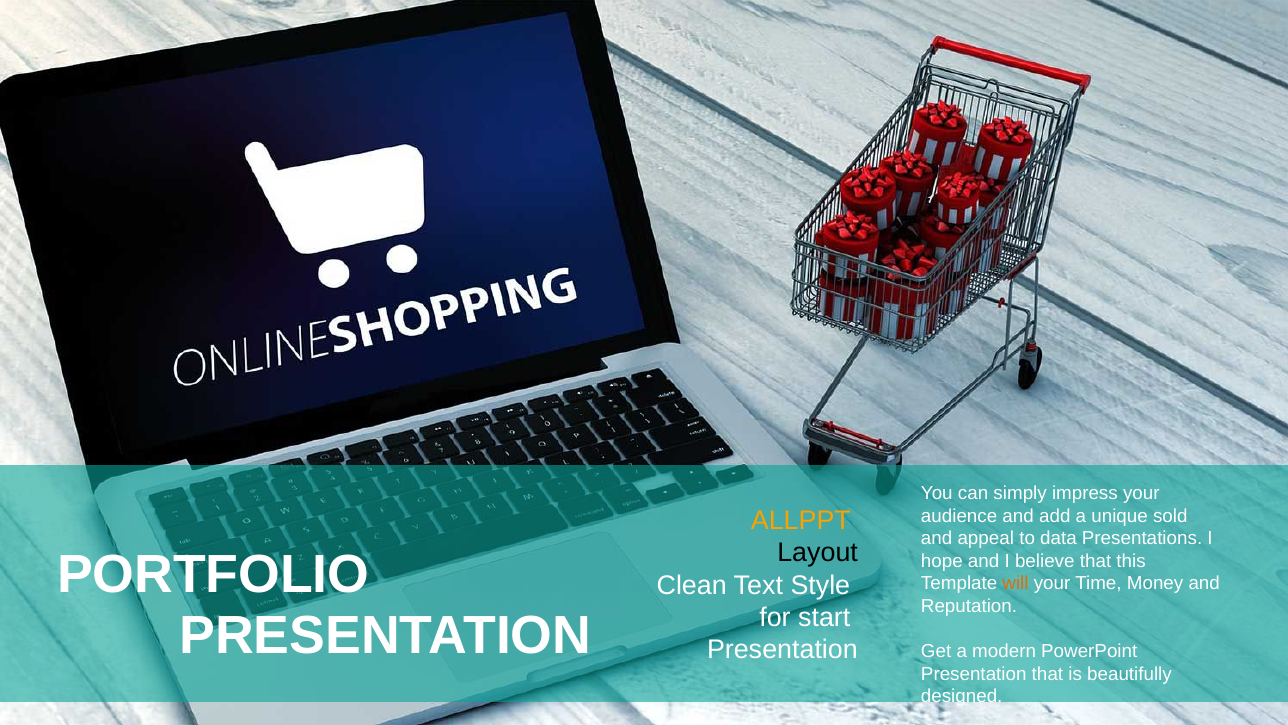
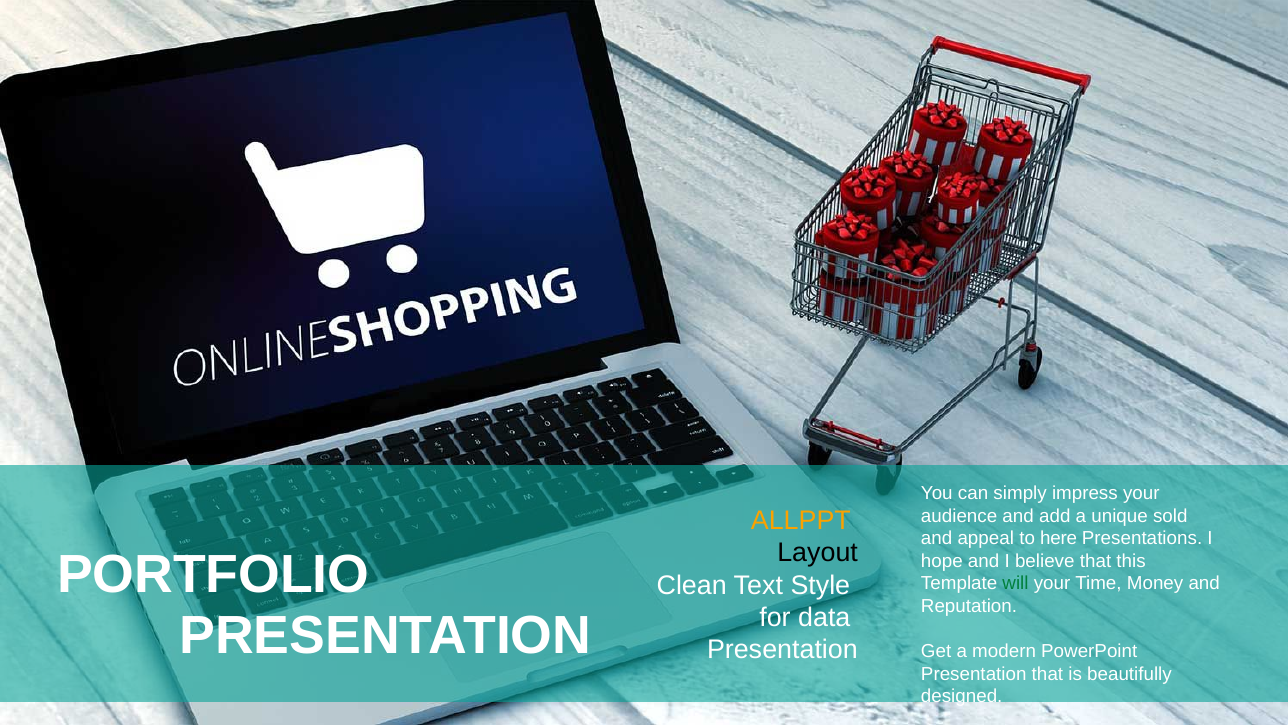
data: data -> here (1059, 538)
will colour: orange -> green (1016, 583)
start: start -> data (824, 617)
